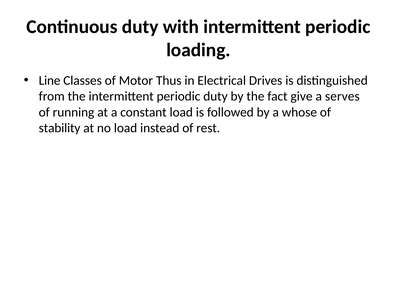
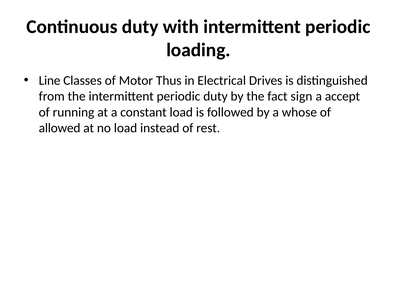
give: give -> sign (301, 96)
serves: serves -> accept (342, 96)
stability: stability -> allowed (60, 128)
